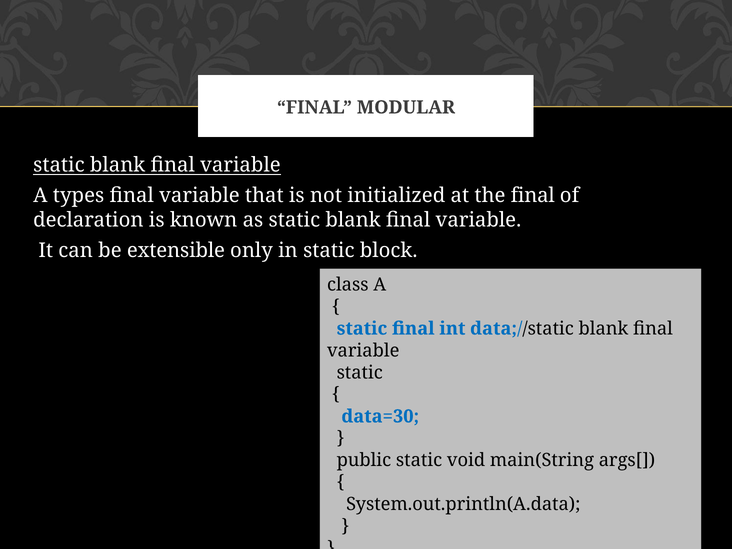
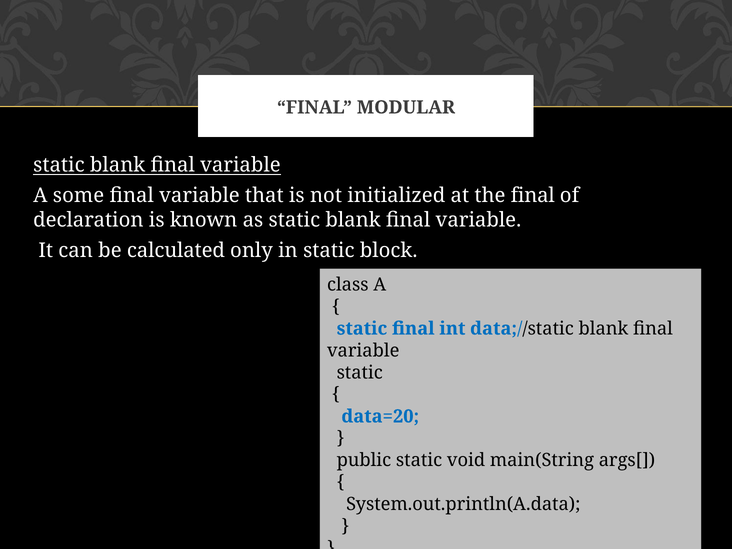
types: types -> some (79, 196)
extensible: extensible -> calculated (176, 251)
data=30: data=30 -> data=20 (380, 416)
